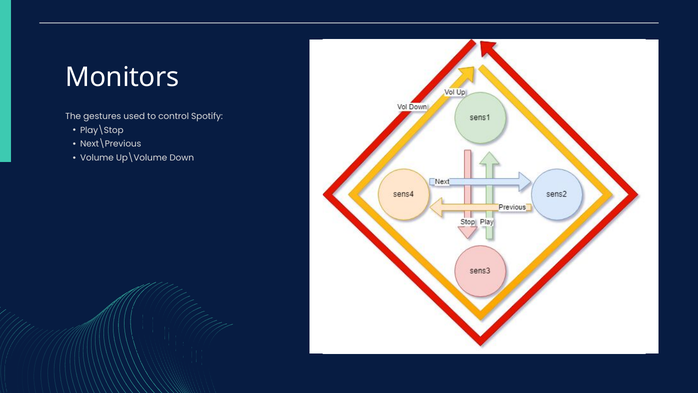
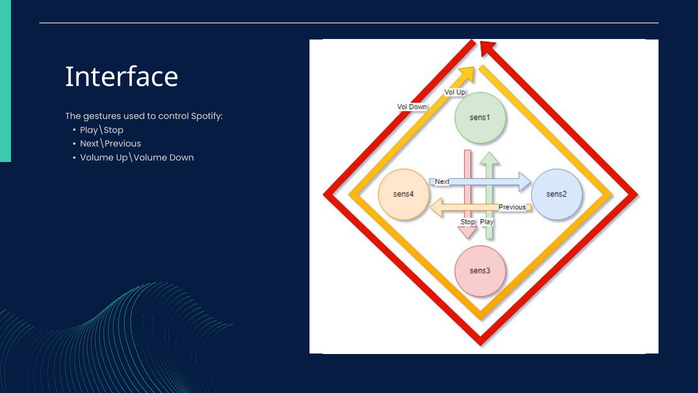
Monitors: Monitors -> Interface (122, 77)
